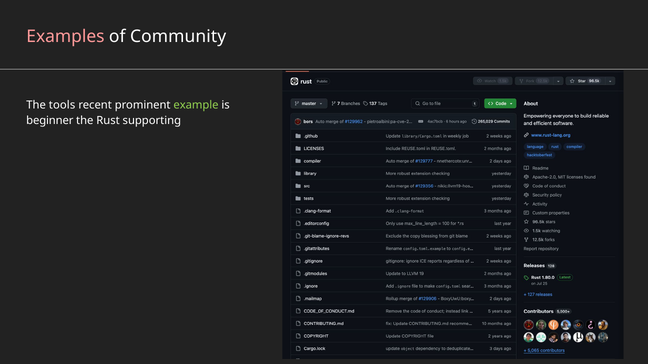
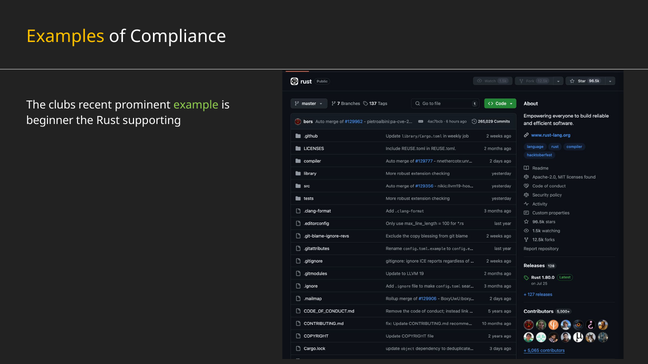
Examples colour: pink -> yellow (65, 37)
Community: Community -> Compliance (178, 37)
tools: tools -> clubs (62, 105)
